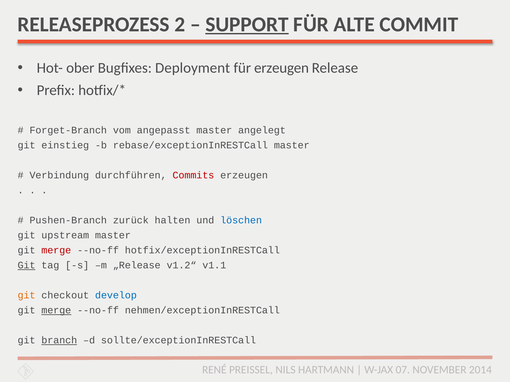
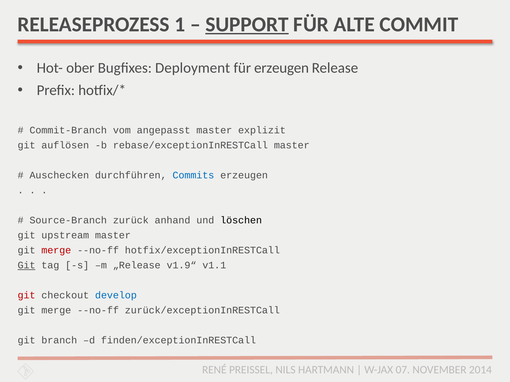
2: 2 -> 1 (180, 25)
Forget-Branch: Forget-Branch -> Commit-Branch (68, 130)
angelegt: angelegt -> explizit (262, 130)
einstieg: einstieg -> auflösen (65, 145)
Verbindung: Verbindung -> Auschecken (59, 176)
Commits colour: red -> blue (193, 176)
Pushen-Branch: Pushen-Branch -> Source-Branch (68, 221)
halten: halten -> anhand (173, 221)
löschen colour: blue -> black (241, 221)
v1.2“: v1.2“ -> v1.9“ (182, 266)
git colour: orange -> red (27, 296)
merge underline: present -> none (56, 311)
nehmen/exceptionInRESTCall: nehmen/exceptionInRESTCall -> zurück/exceptionInRESTCall (202, 311)
branch underline: present -> none (59, 341)
sollte/exceptionInRESTCall: sollte/exceptionInRESTCall -> finden/exceptionInRESTCall (179, 341)
